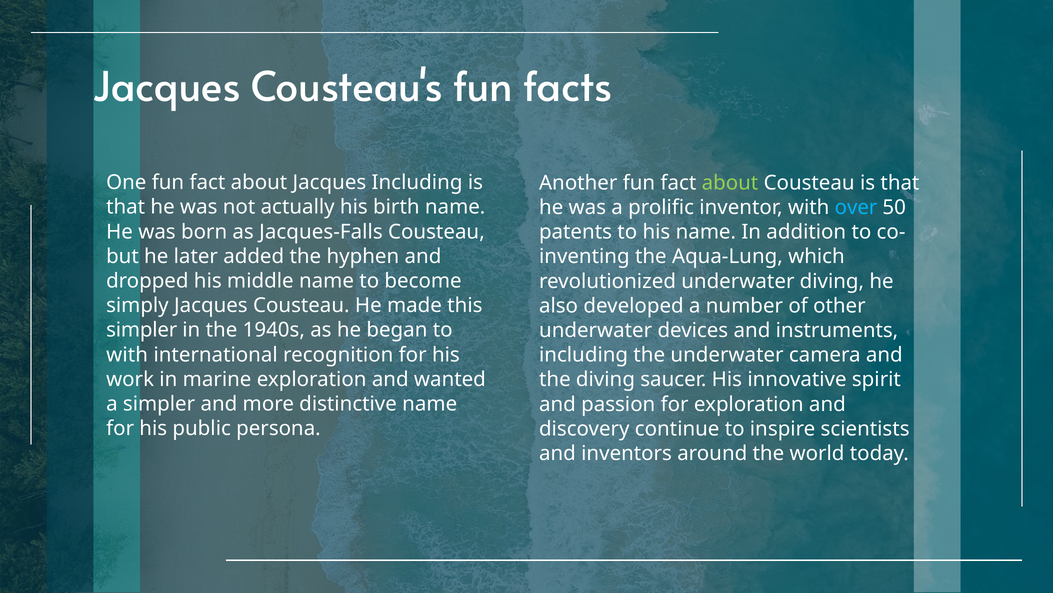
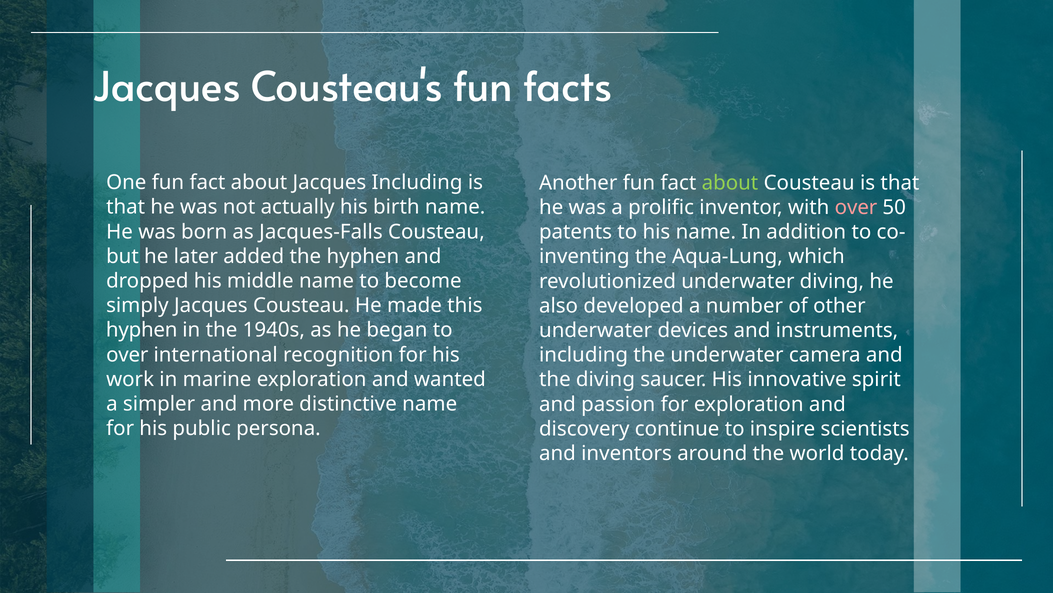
over colour: light blue -> pink (856, 207)
simpler: simpler -> hyphen (142, 330)
with: with -> over (127, 354)
